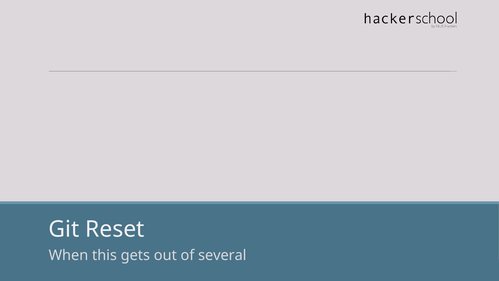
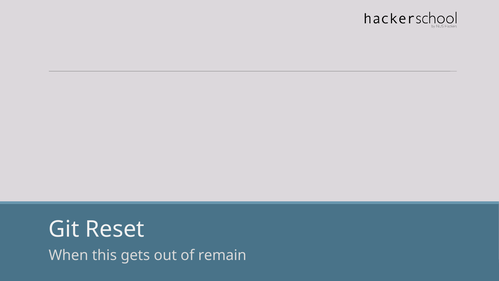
several: several -> remain (222, 255)
